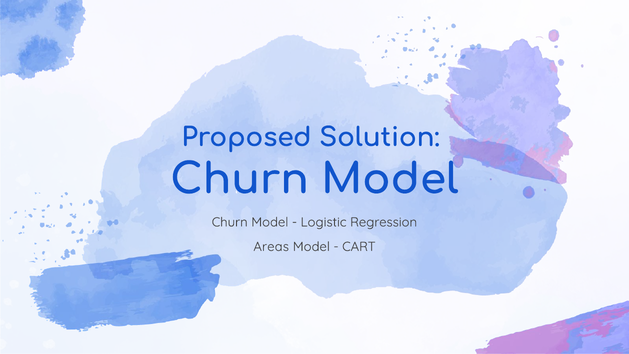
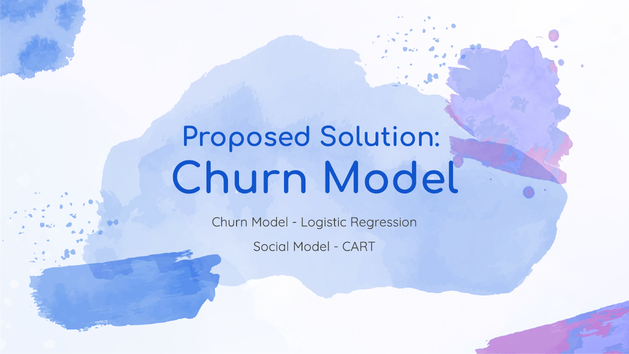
Areas: Areas -> Social (271, 247)
